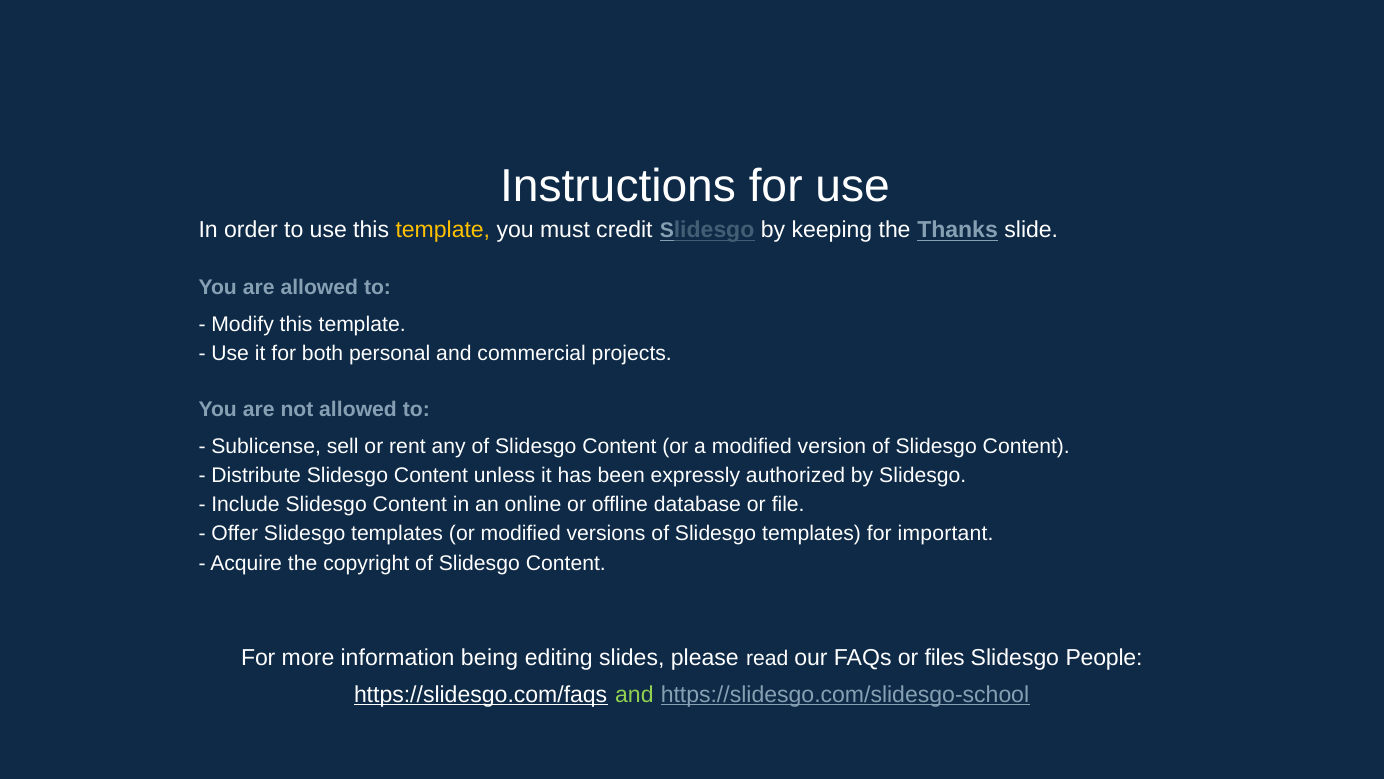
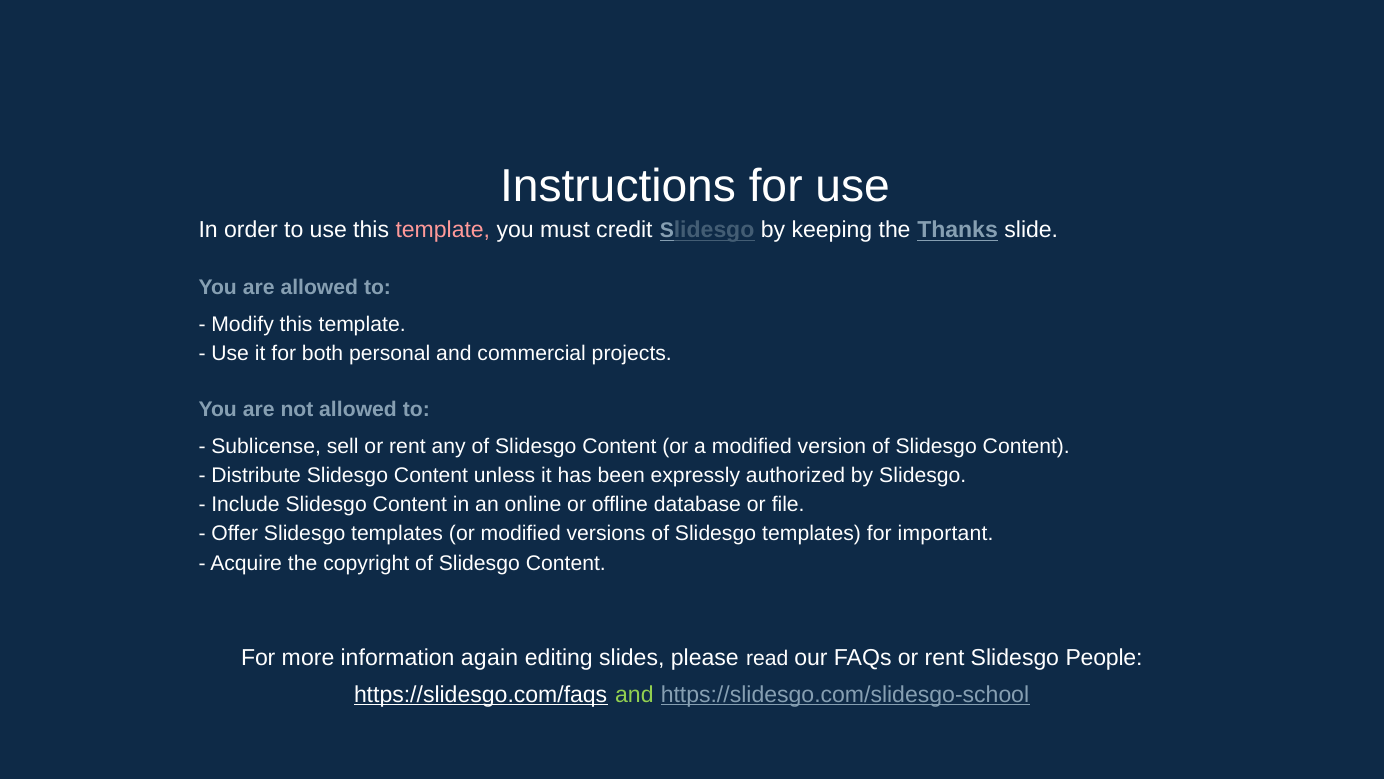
template colour: yellow -> pink (443, 230)
being: being -> again (490, 658)
FAQs or files: files -> rent (945, 658)
